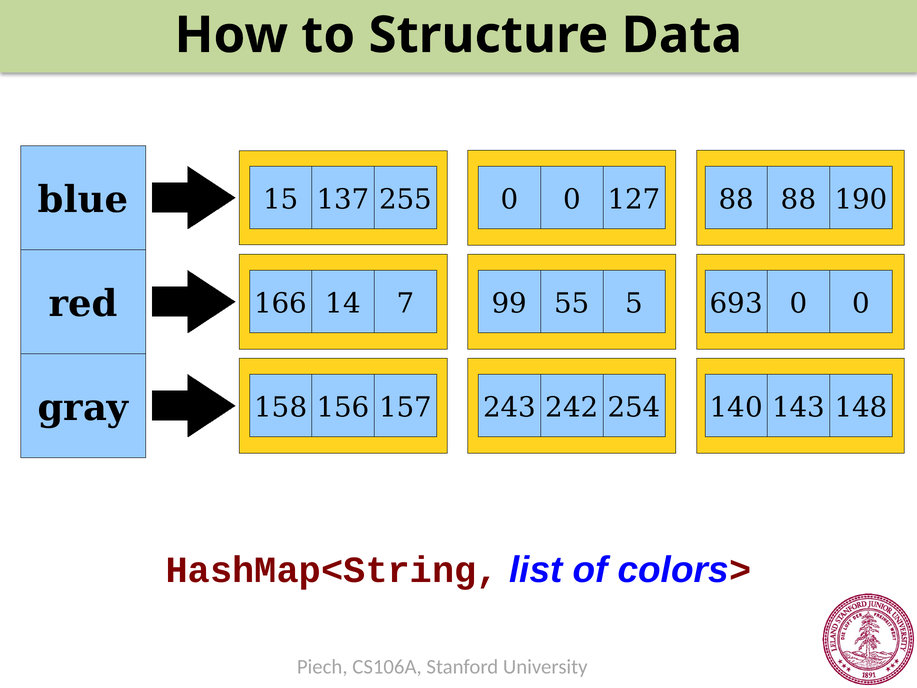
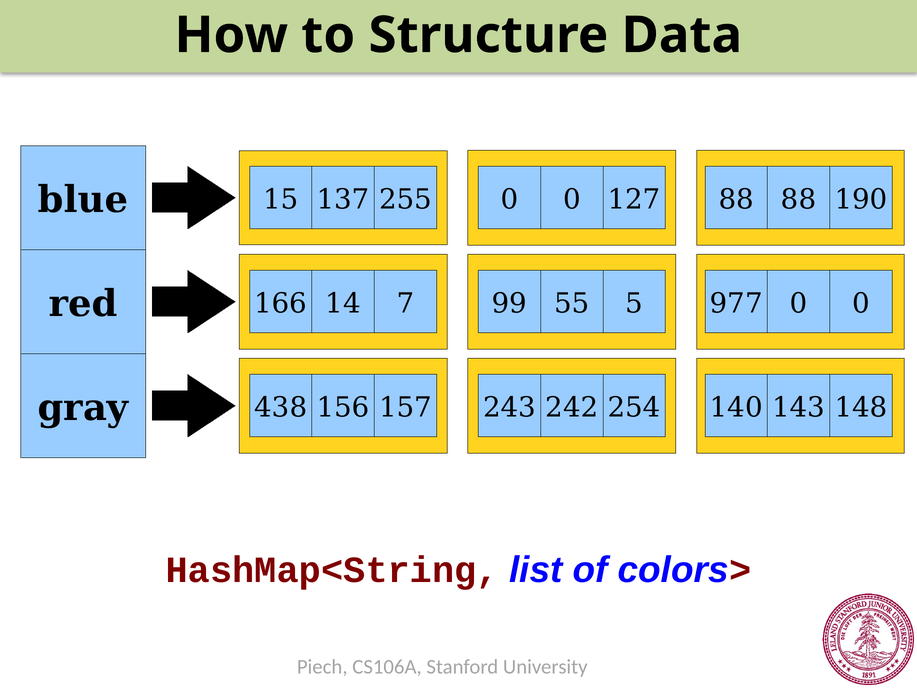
693: 693 -> 977 (736, 303)
158: 158 -> 438 (281, 407)
